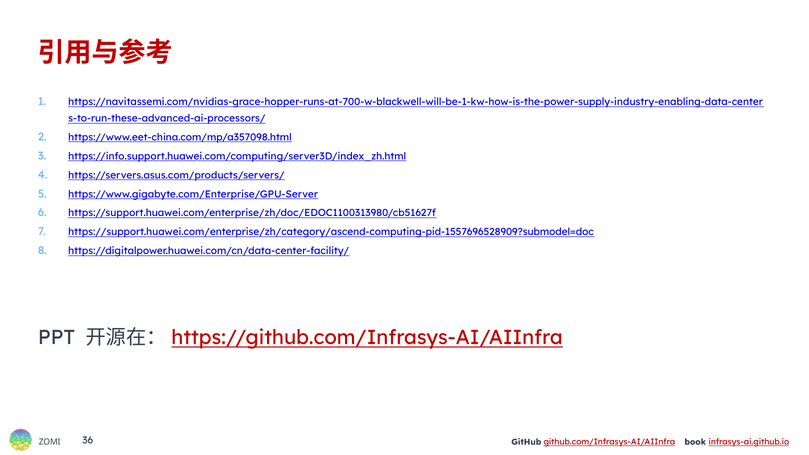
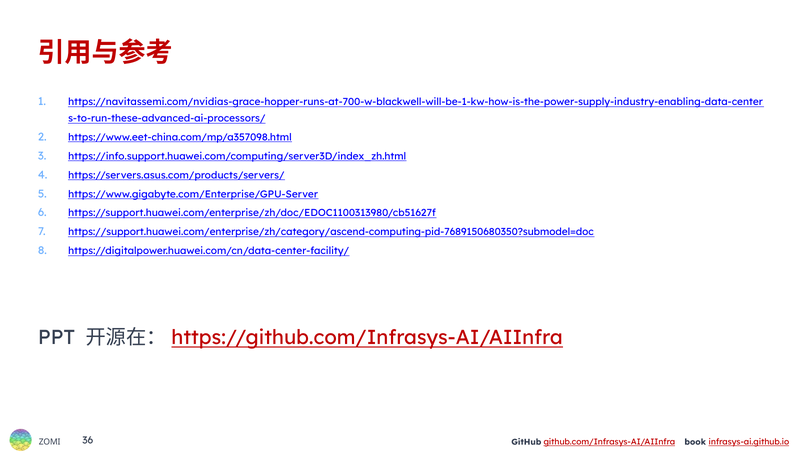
https://support.huawei.com/enterprise/zh/category/ascend-computing-pid-1557696528909?submodel=doc: https://support.huawei.com/enterprise/zh/category/ascend-computing-pid-1557696528909?submodel=doc -> https://support.huawei.com/enterprise/zh/category/ascend-computing-pid-7689150680350?submodel=doc (331, 232)
